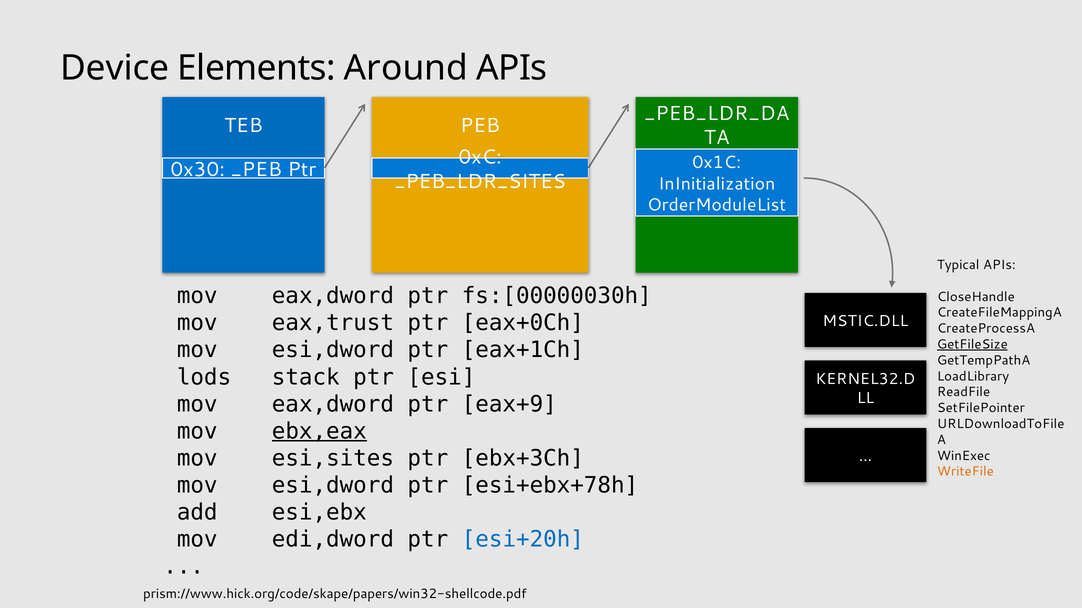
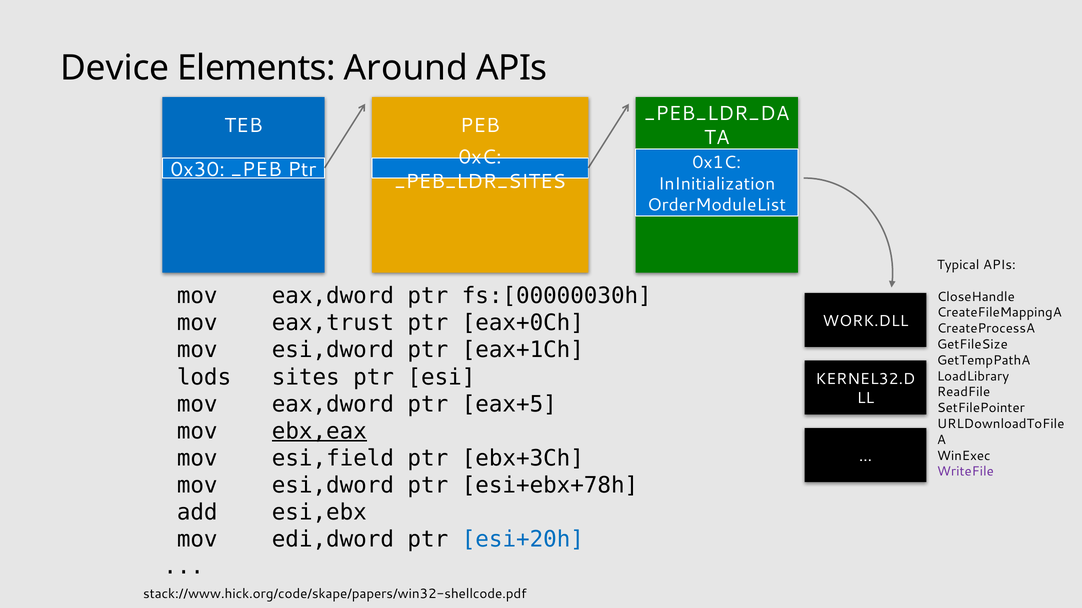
MSTIC.DLL: MSTIC.DLL -> WORK.DLL (865, 321)
GetFileSize underline: present -> none (972, 345)
stack: stack -> sites (306, 377)
eax+9: eax+9 -> eax+5 (509, 404)
esi,sites: esi,sites -> esi,field (333, 459)
WriteFile colour: orange -> purple (965, 472)
prism://www.hick.org/code/skape/papers/win32-shellcode.pdf: prism://www.hick.org/code/skape/papers/win32-shellcode.pdf -> stack://www.hick.org/code/skape/papers/win32-shellcode.pdf (335, 594)
